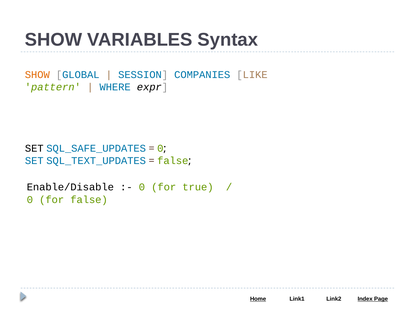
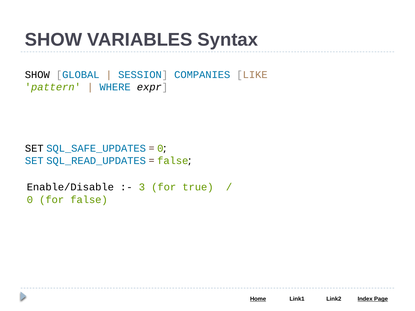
SHOW colour: orange -> black (37, 75)
SQL_TEXT_UPDATES: SQL_TEXT_UPDATES -> SQL_READ_UPDATES (96, 161)
0: 0 -> 3 (142, 187)
